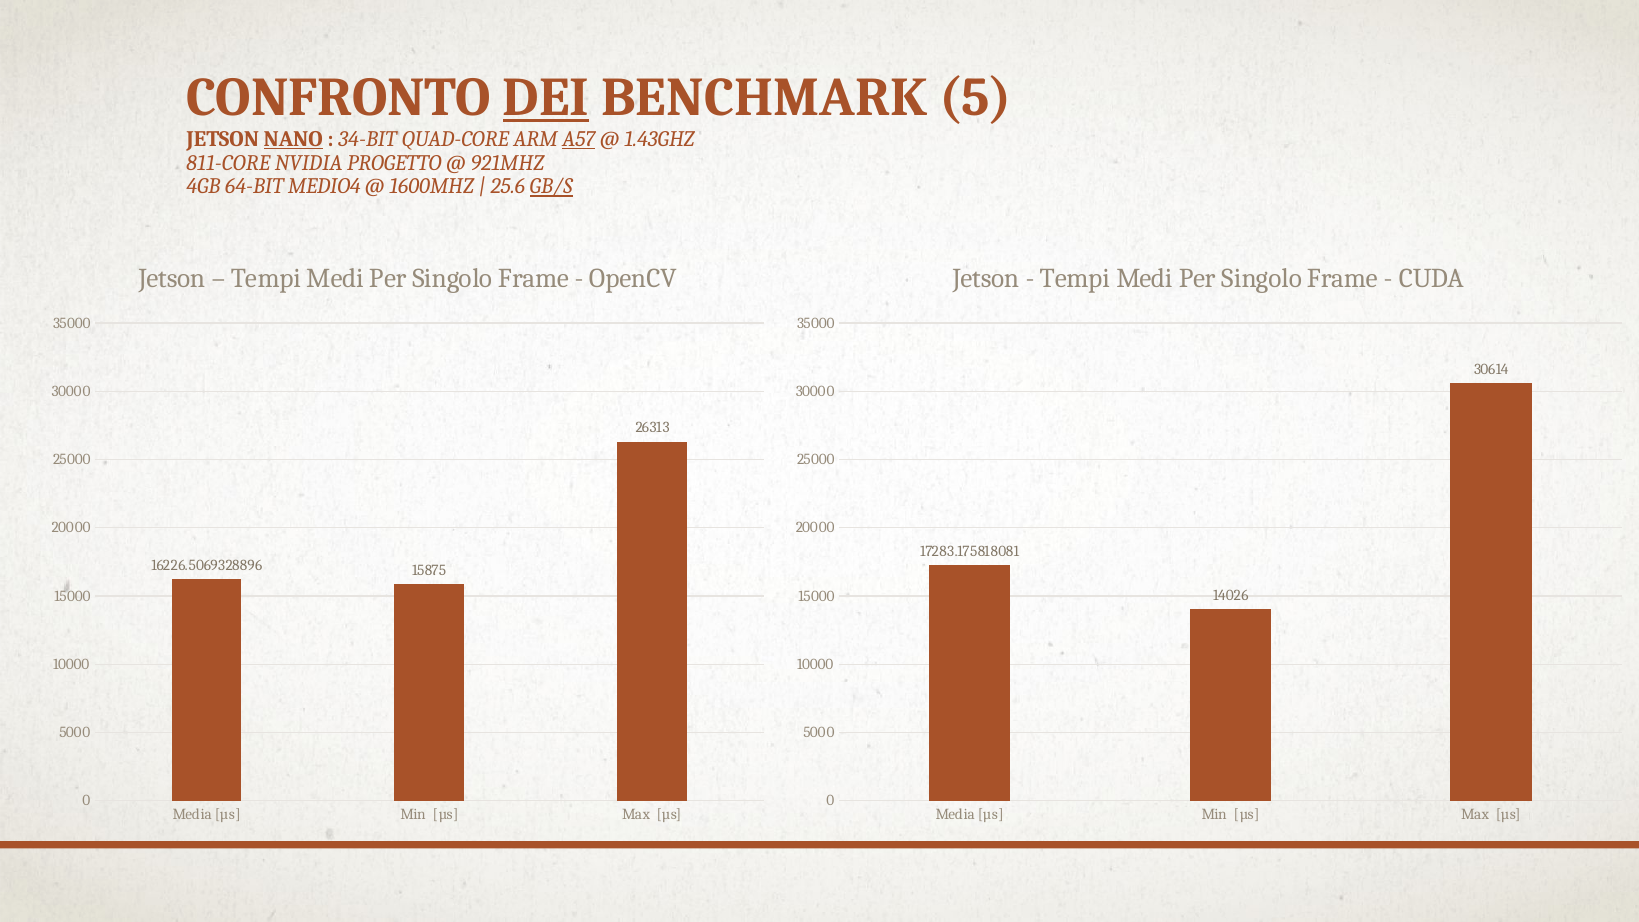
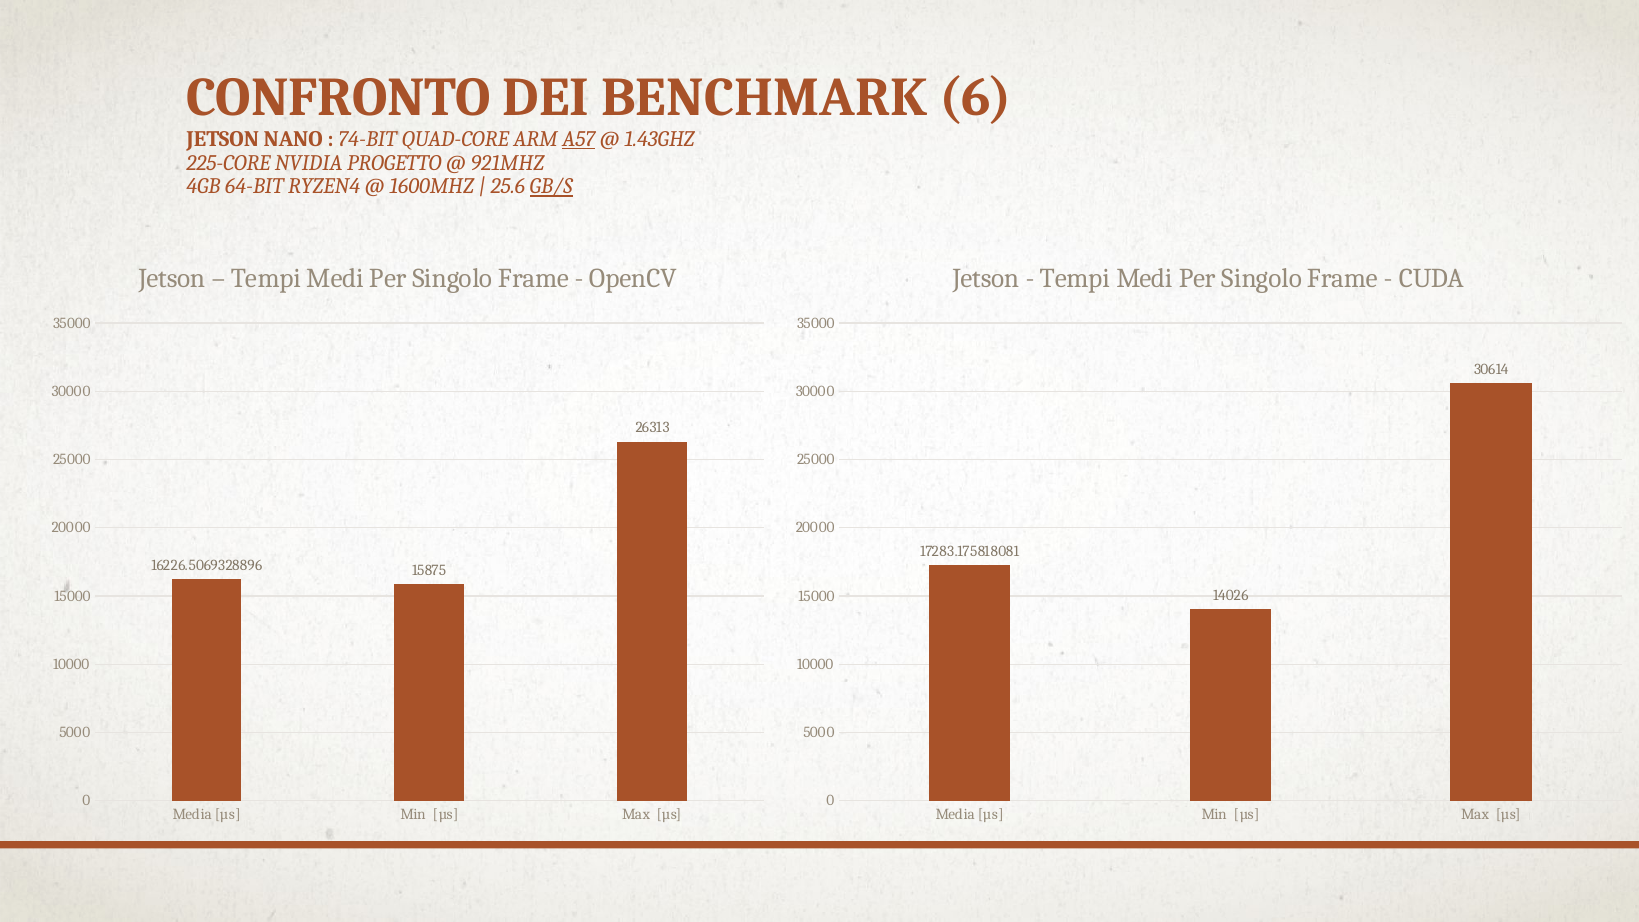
DEI underline: present -> none (546, 97)
5: 5 -> 6 (976, 97)
NANO underline: present -> none (293, 139)
34-BIT: 34-BIT -> 74-BIT (367, 139)
811-CORE: 811-CORE -> 225-CORE (228, 163)
MEDIO4: MEDIO4 -> RYZEN4 (324, 187)
